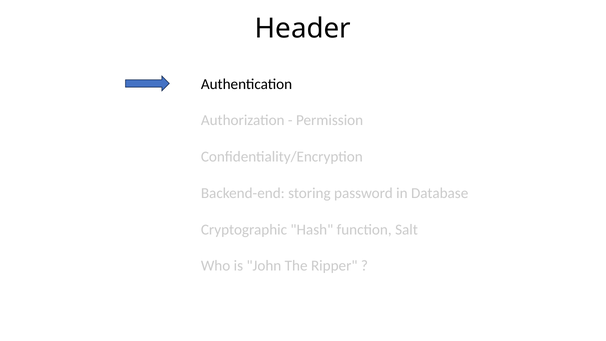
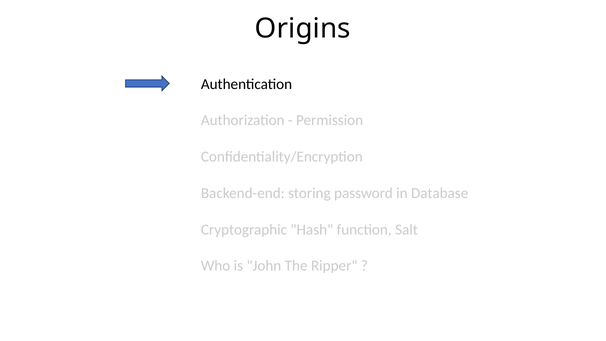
Header: Header -> Origins (303, 28)
